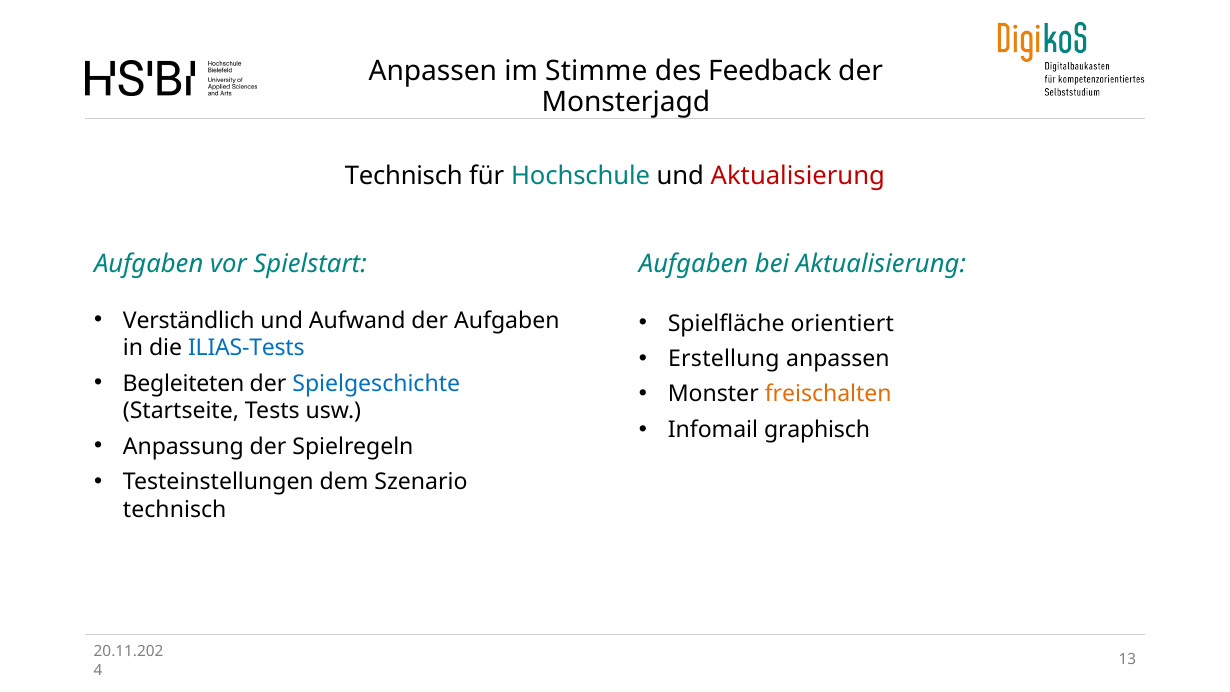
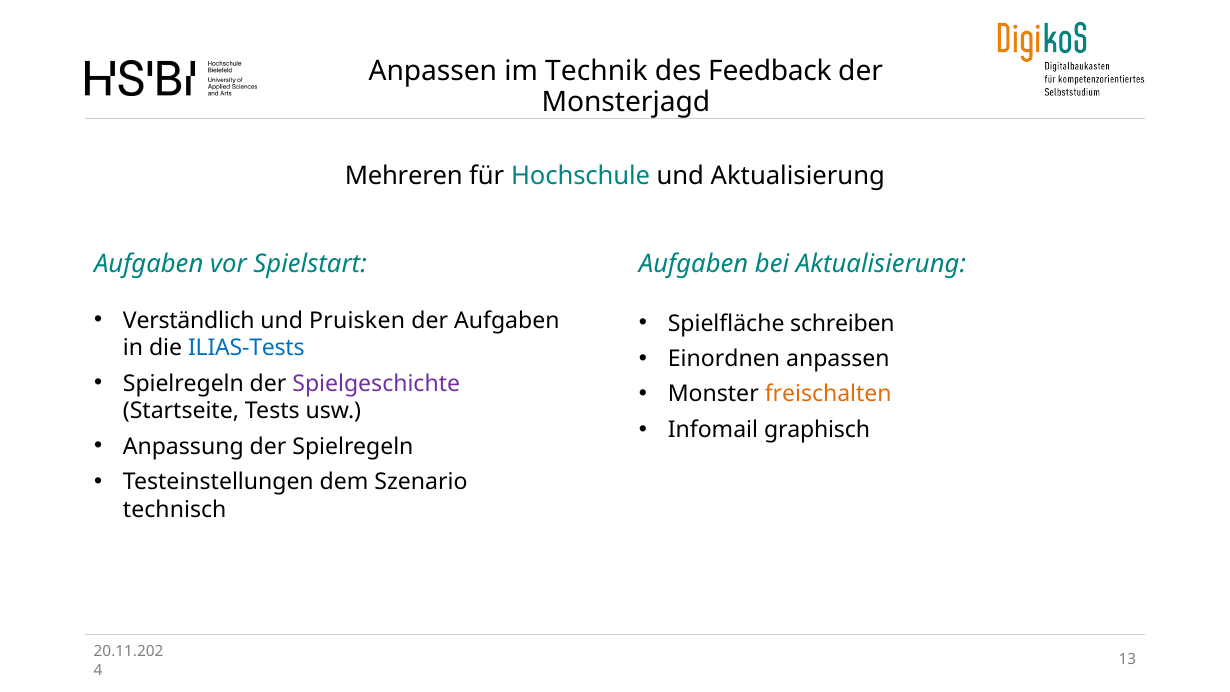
Stimme: Stimme -> Technik (596, 71)
Technisch: Technisch -> Mehreren (404, 176)
Aktualisierung colour: red -> black (798, 176)
Aufwand: Aufwand -> Pruisken (357, 320)
orientiert: orientiert -> schreiben (842, 323)
Erstellung: Erstellung -> Einordnen (724, 359)
Begleiteten: Begleiteten -> Spielregeln (183, 383)
Spielgeschichte colour: blue -> purple (376, 383)
